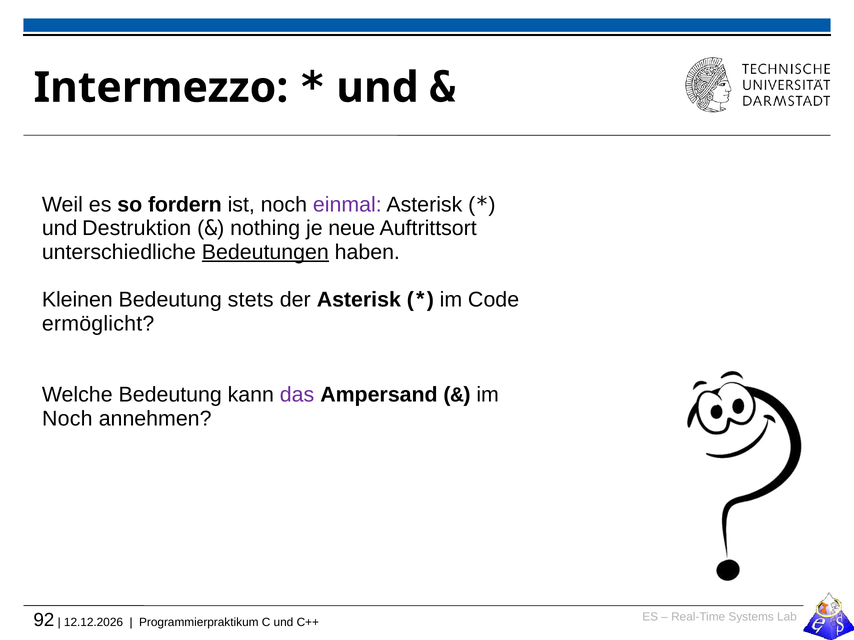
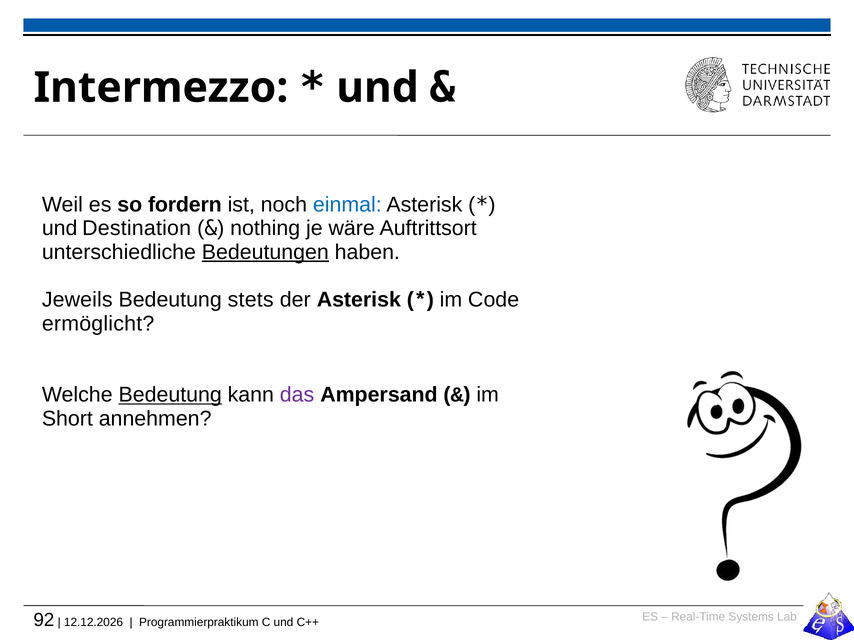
einmal colour: purple -> blue (347, 205)
Destruktion: Destruktion -> Destination (137, 228)
neue: neue -> wäre (352, 228)
Kleinen: Kleinen -> Jeweils (77, 300)
Bedeutung underline: none -> present (170, 395)
Noch: Noch -> Short (67, 419)
